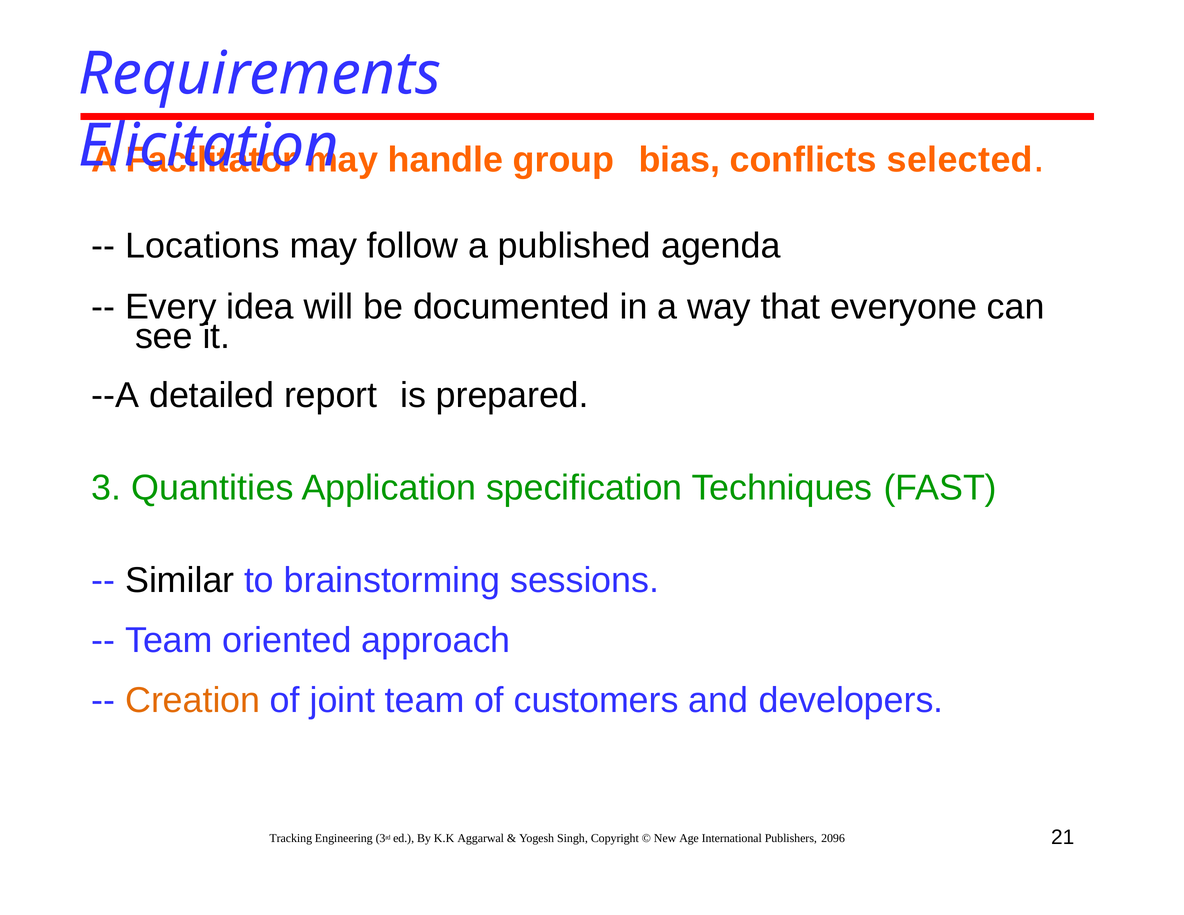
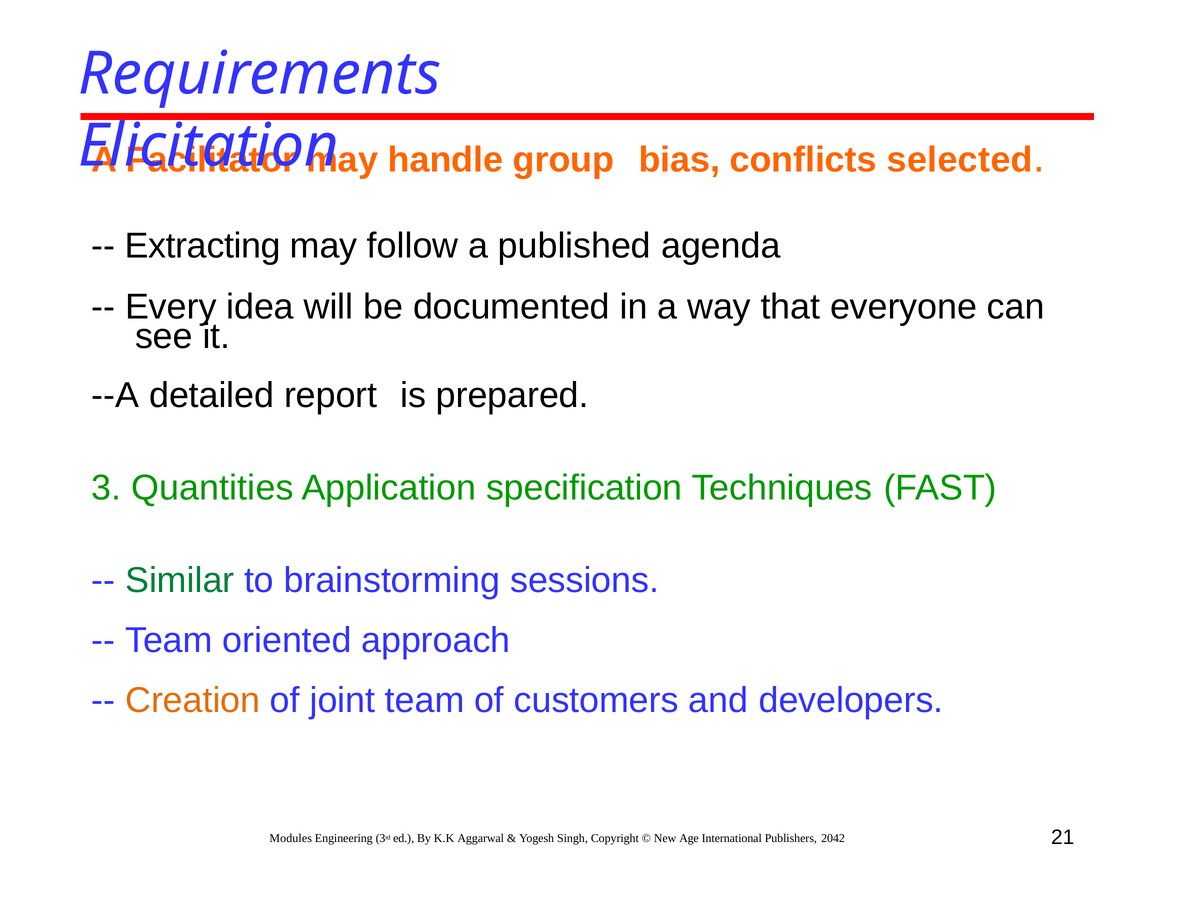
Locations: Locations -> Extracting (203, 246)
Similar colour: black -> green (180, 580)
Tracking: Tracking -> Modules (291, 838)
2096: 2096 -> 2042 (833, 838)
